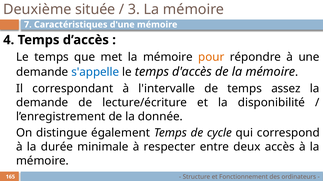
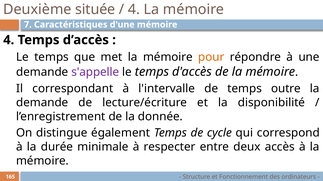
3: 3 -> 4 (134, 9)
s'appelle colour: blue -> purple (95, 72)
assez: assez -> outre (286, 89)
